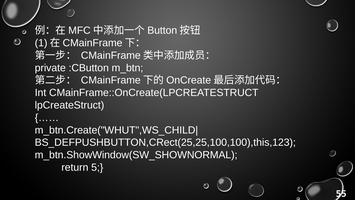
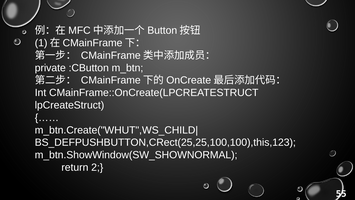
5: 5 -> 2 (97, 167)
